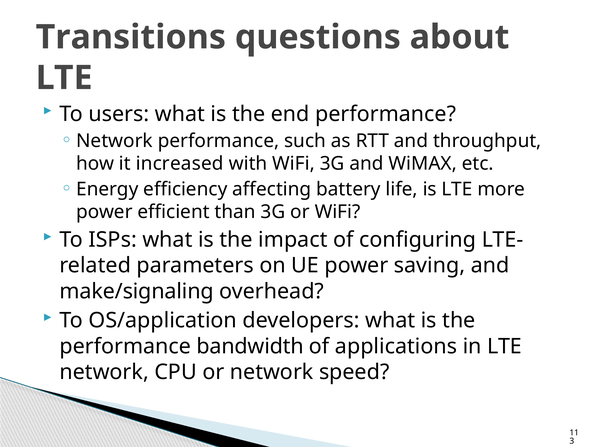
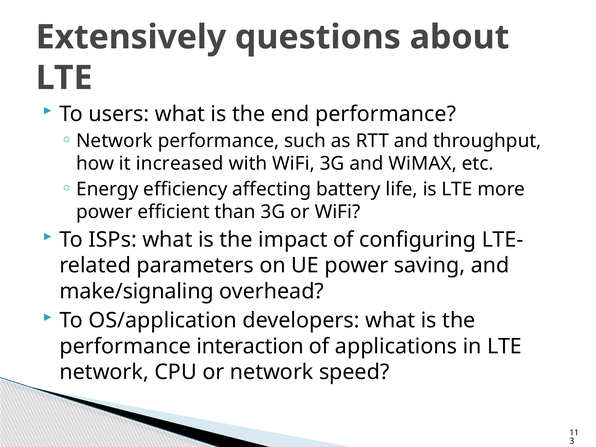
Transitions: Transitions -> Extensively (131, 37)
bandwidth: bandwidth -> interaction (250, 346)
